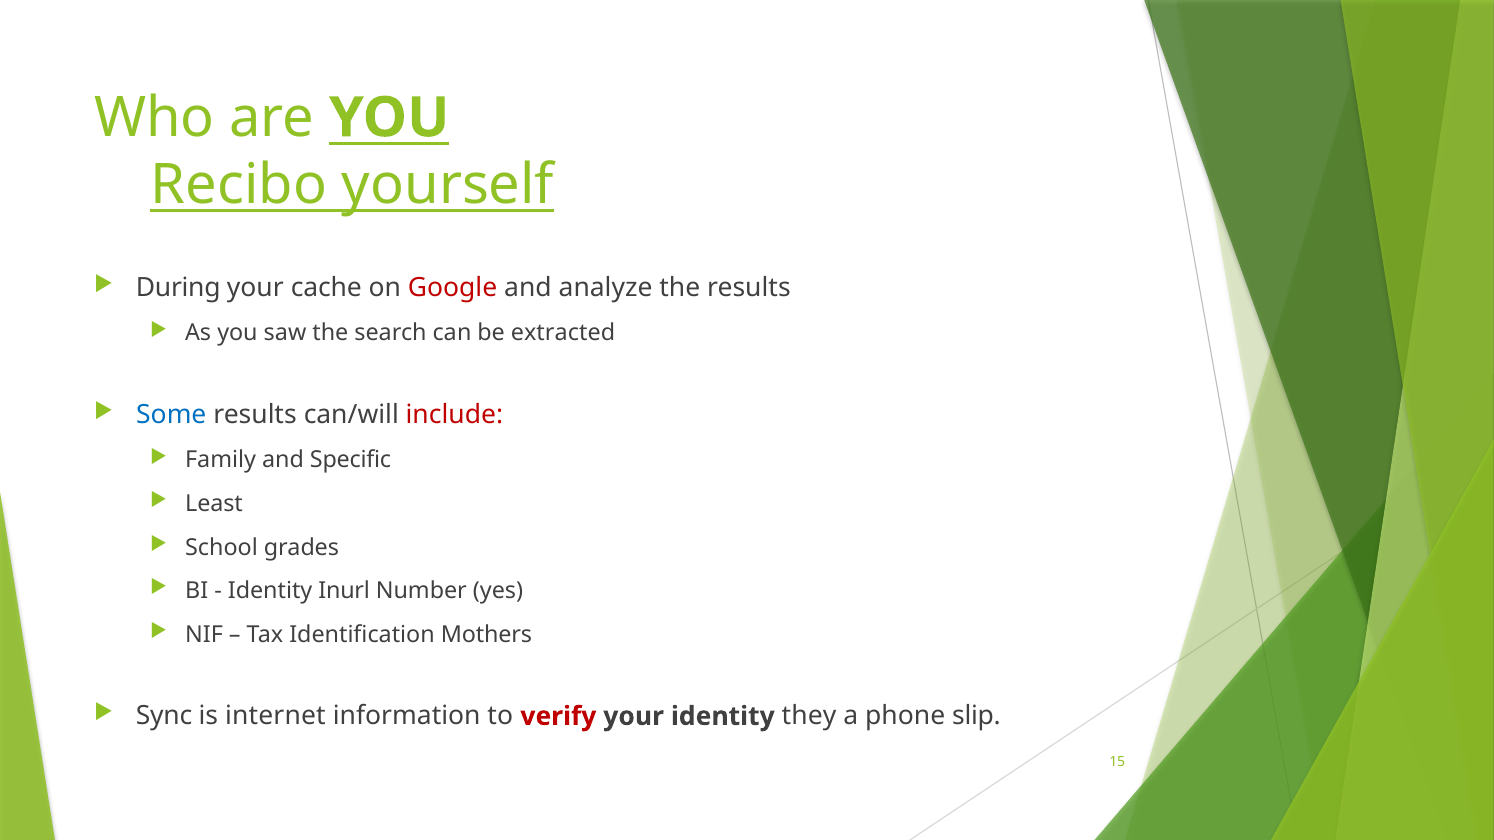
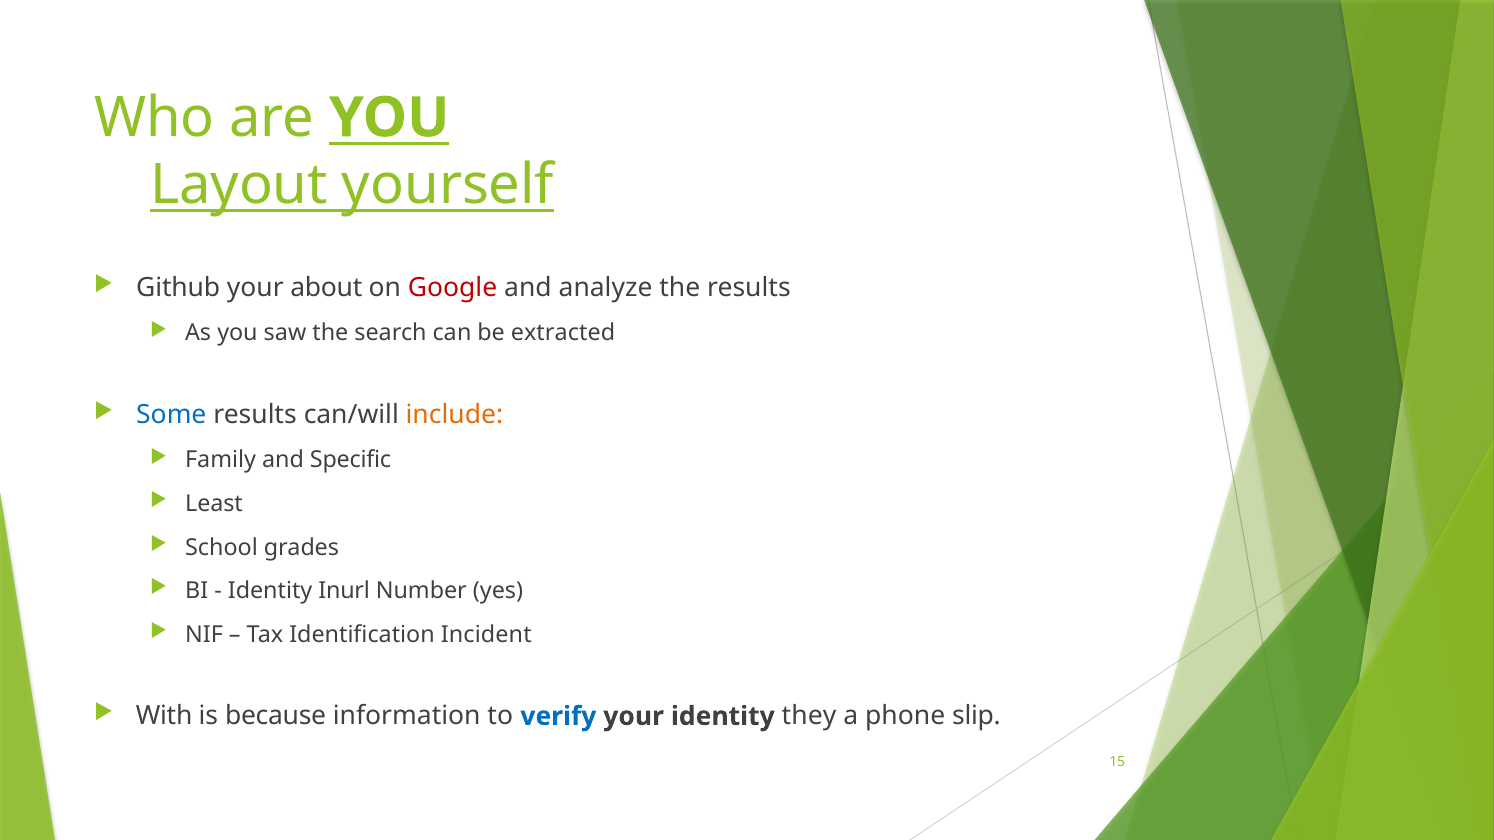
Recibo: Recibo -> Layout (239, 185)
During: During -> Github (178, 288)
cache: cache -> about (326, 288)
include colour: red -> orange (454, 415)
Mothers: Mothers -> Incident (486, 635)
Sync: Sync -> With (164, 717)
internet: internet -> because (276, 717)
verify colour: red -> blue (558, 717)
